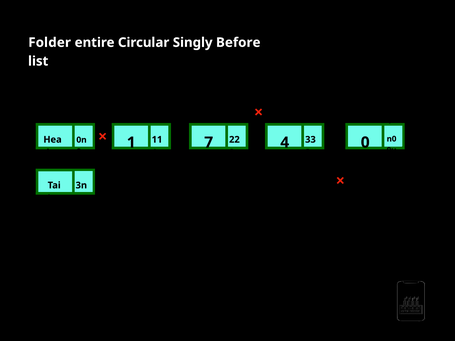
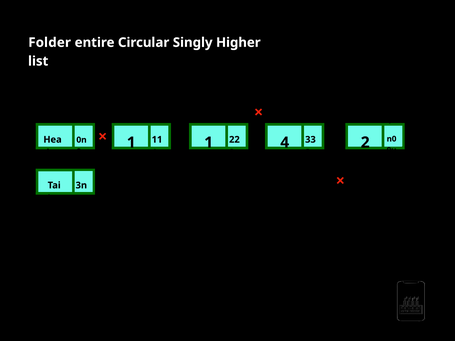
Before: Before -> Higher (238, 43)
1 7: 7 -> 1 (209, 143)
4 0: 0 -> 2 (365, 143)
